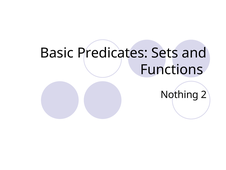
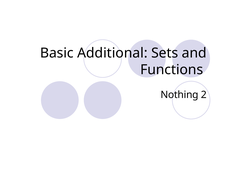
Predicates: Predicates -> Additional (112, 53)
